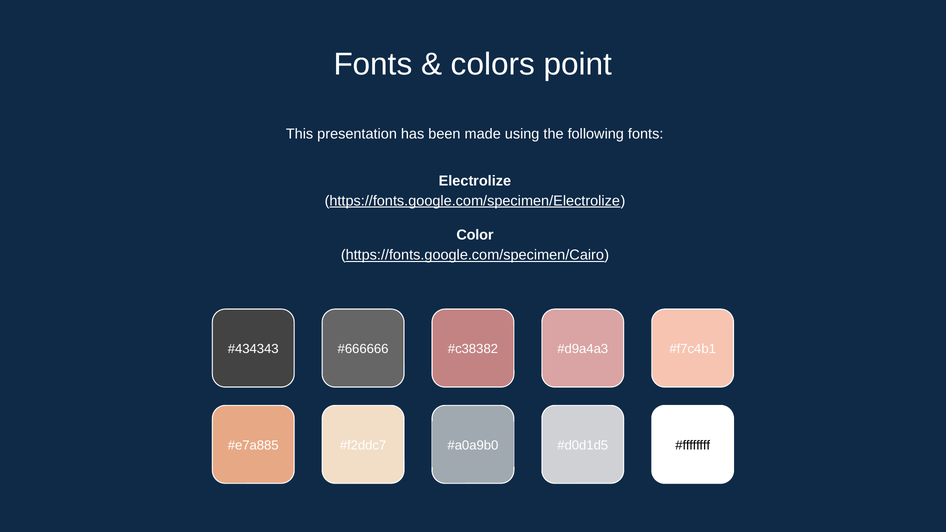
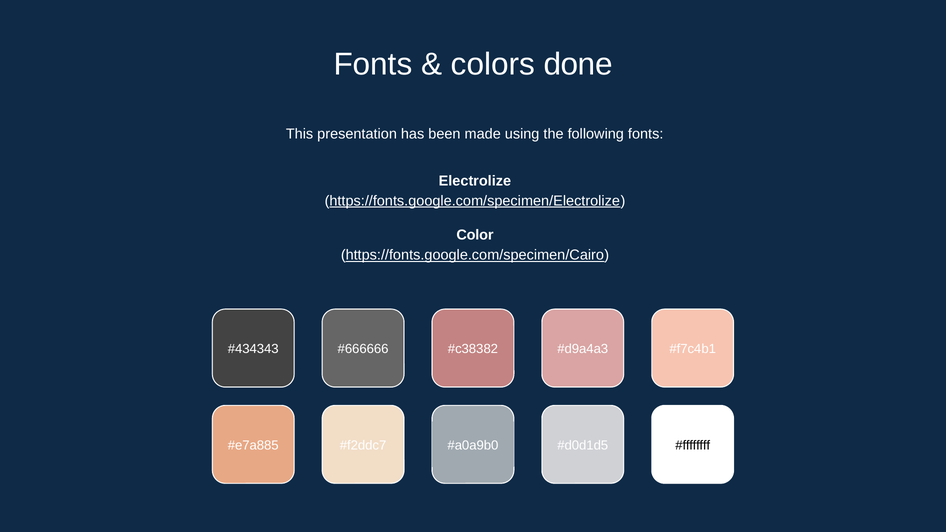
point: point -> done (578, 64)
